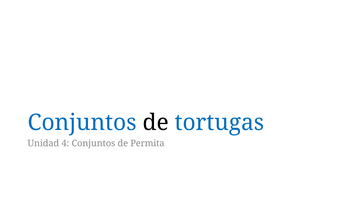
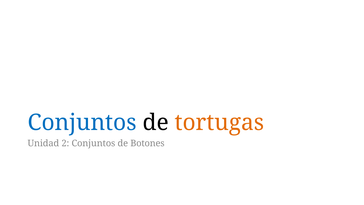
tortugas colour: blue -> orange (219, 122)
4: 4 -> 2 (65, 143)
Permita: Permita -> Botones (147, 143)
